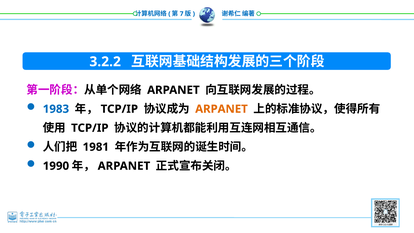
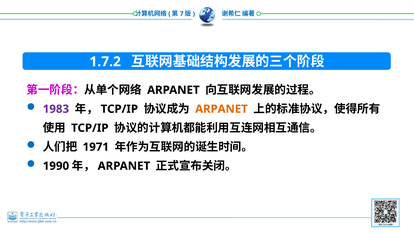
3.2.2: 3.2.2 -> 1.7.2 (105, 62)
1983 colour: blue -> purple (56, 109)
1981: 1981 -> 1971 (96, 147)
